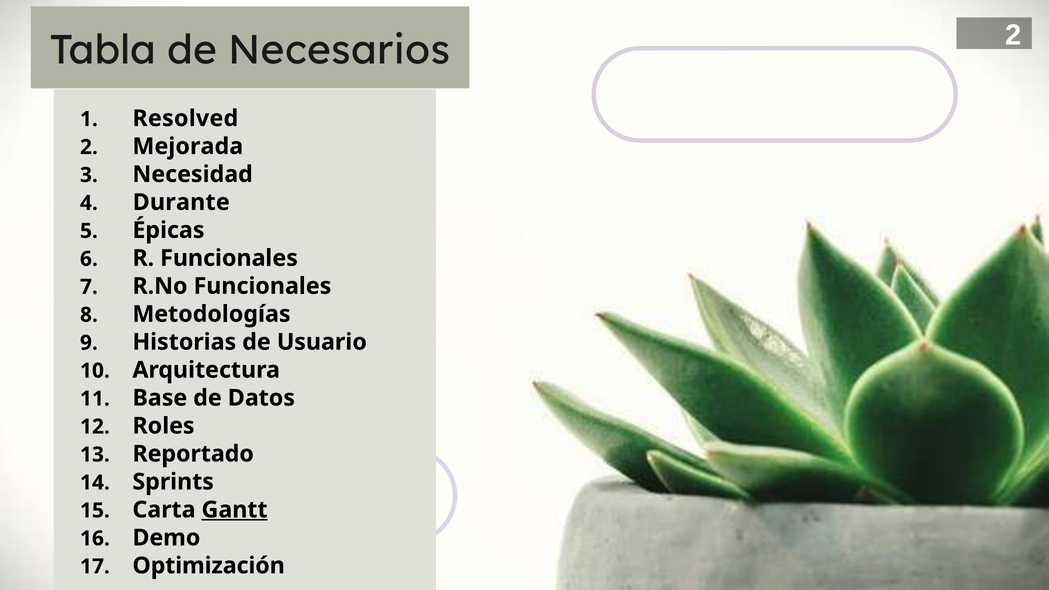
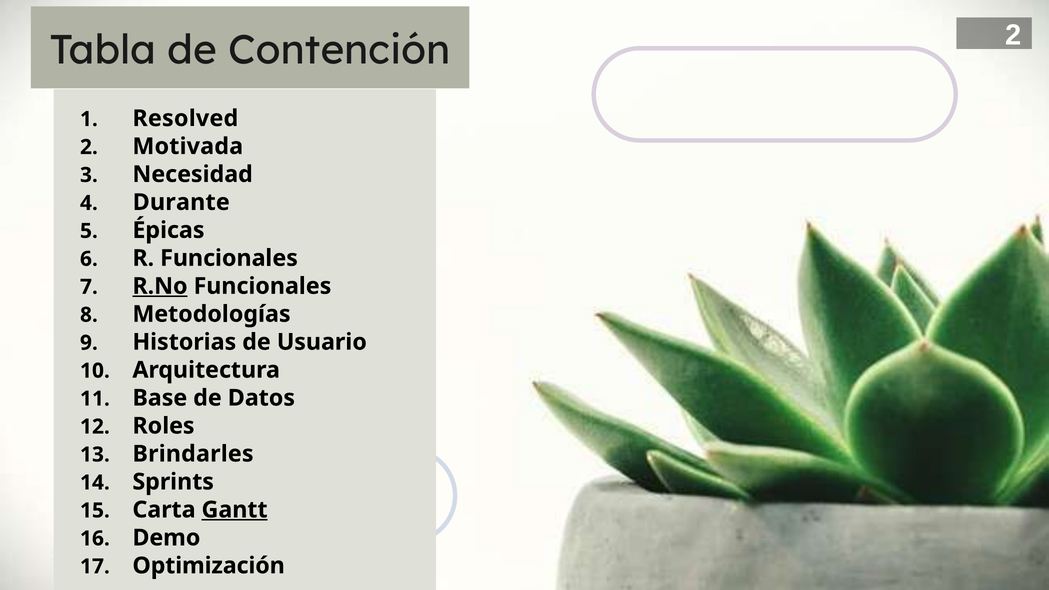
Necesarios: Necesarios -> Contención (339, 50)
Mejorada: Mejorada -> Motivada (188, 146)
R.No underline: none -> present (160, 286)
Reportado: Reportado -> Brindarles (193, 454)
